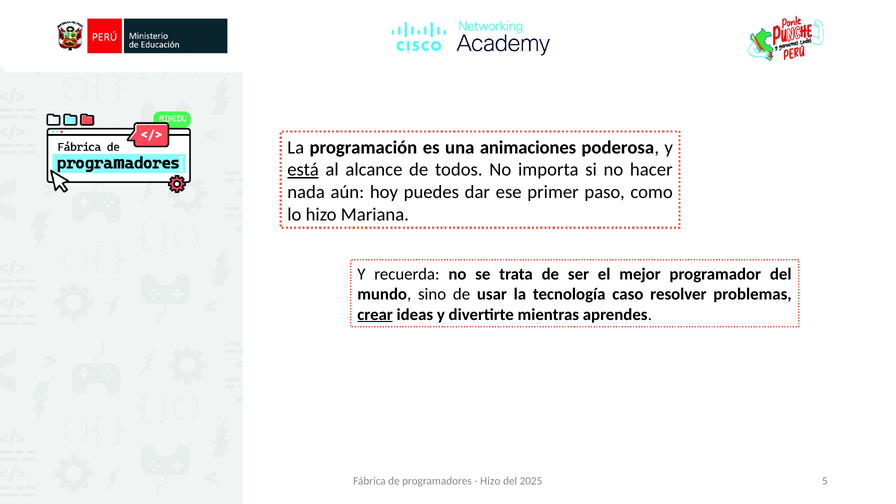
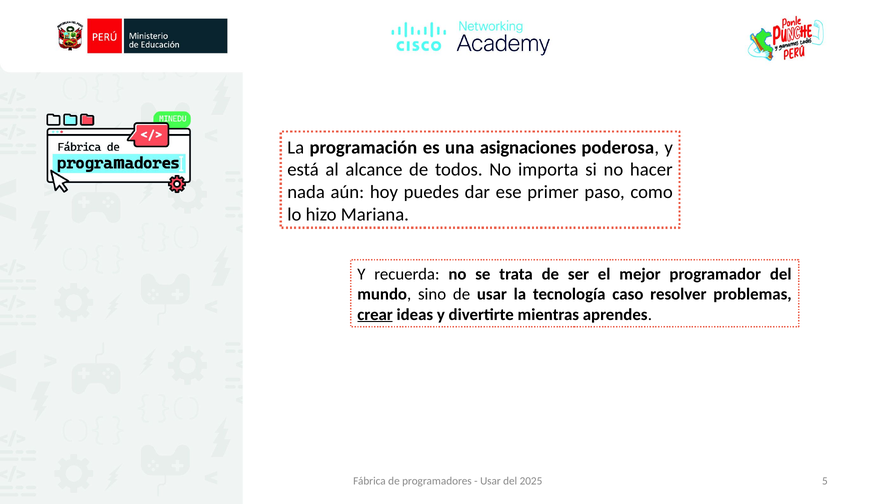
animaciones: animaciones -> asignaciones (528, 147)
está underline: present -> none (303, 170)
Hizo: Hizo -> Usar (490, 481)
